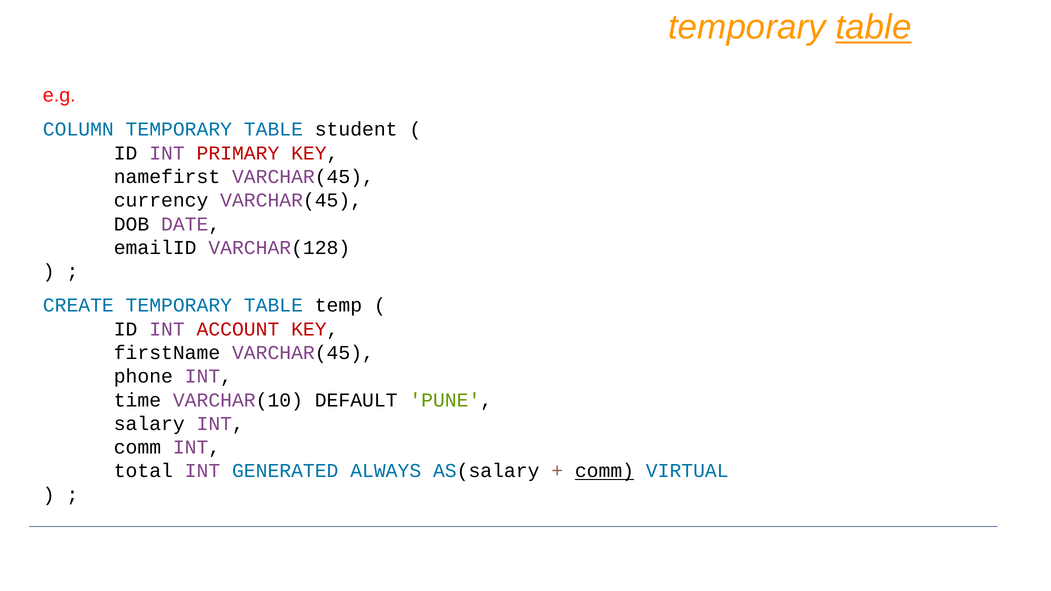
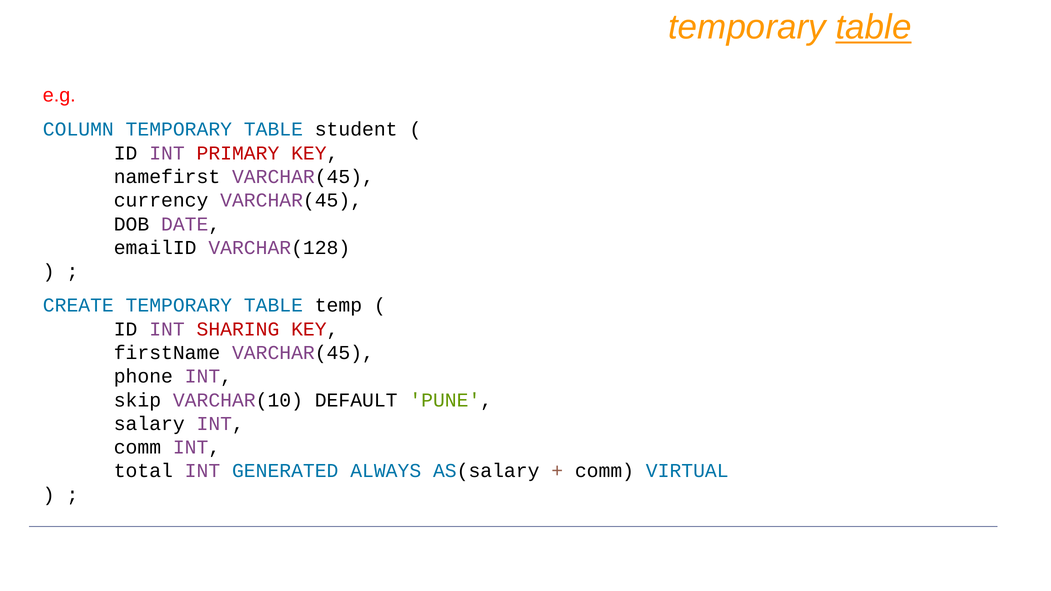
ACCOUNT: ACCOUNT -> SHARING (238, 329)
time: time -> skip (137, 400)
comm underline: present -> none (604, 471)
